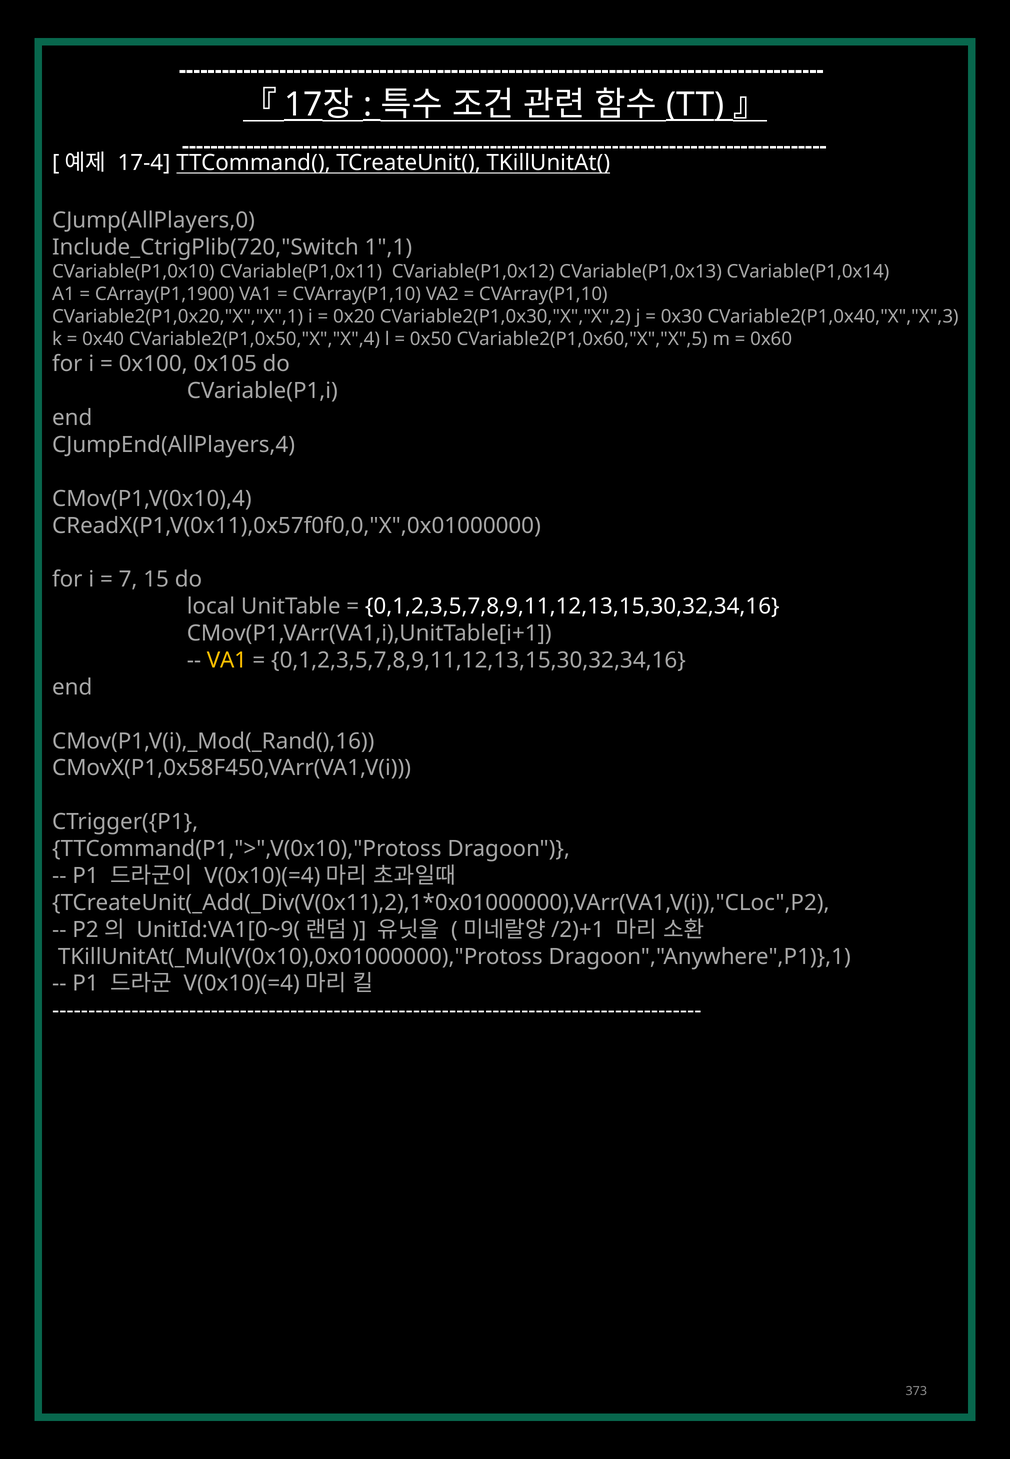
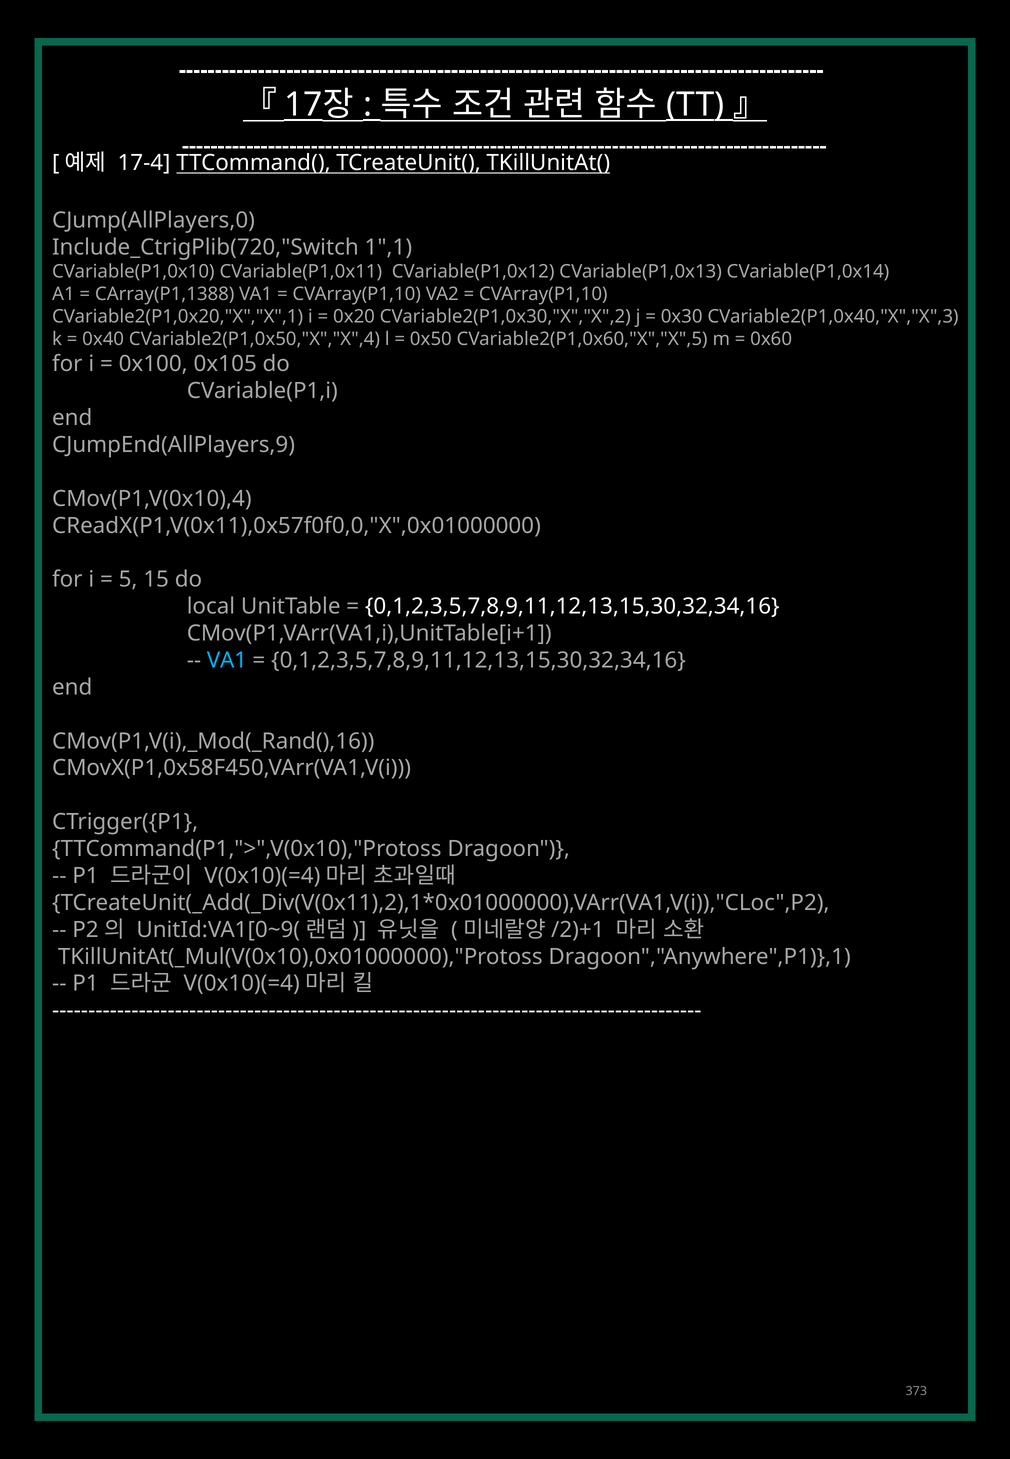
CArray(P1,1900: CArray(P1,1900 -> CArray(P1,1388 (165, 294)
CJumpEnd(AllPlayers,4: CJumpEnd(AllPlayers,4 -> CJumpEnd(AllPlayers,9 (174, 445)
7: 7 -> 5 (128, 580)
VA1 colour: yellow -> light blue (227, 660)
